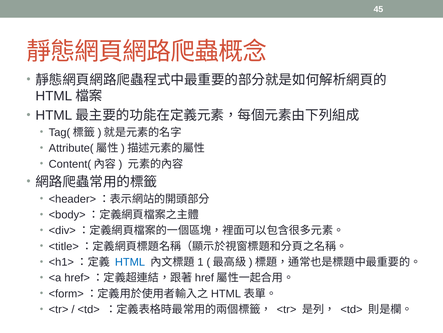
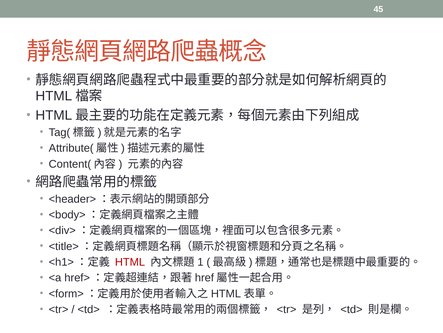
HTML colour: blue -> red (130, 262)
